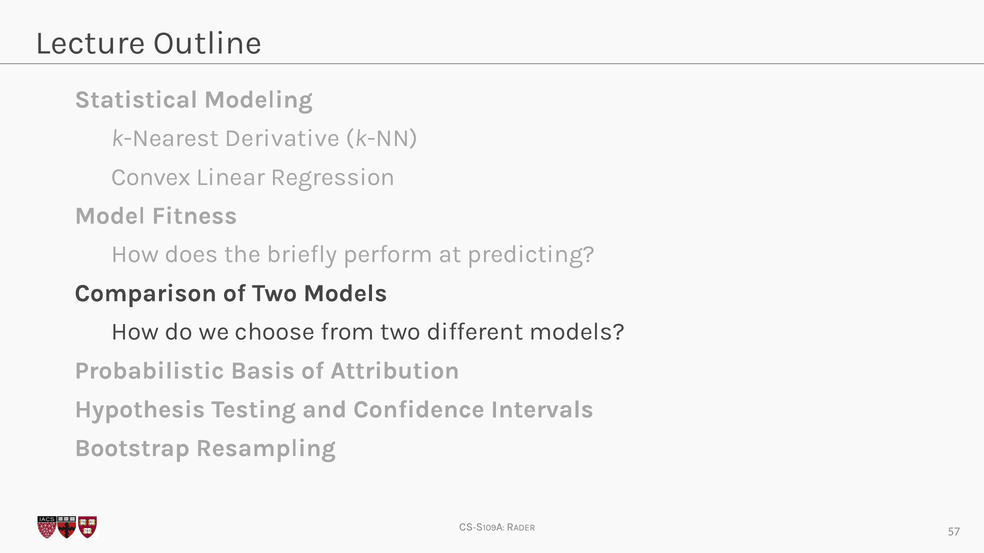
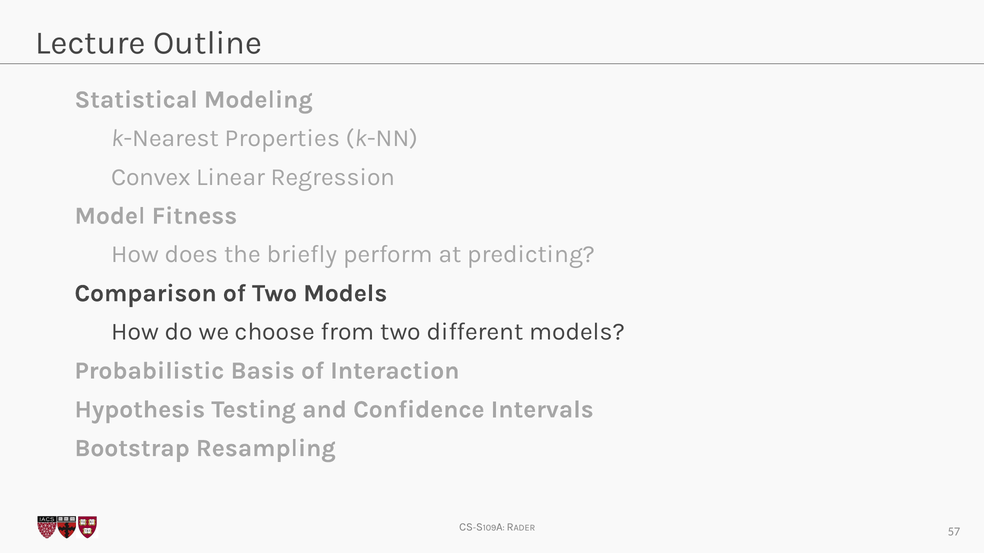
Derivative: Derivative -> Properties (282, 138)
Attribution: Attribution -> Interaction (395, 371)
